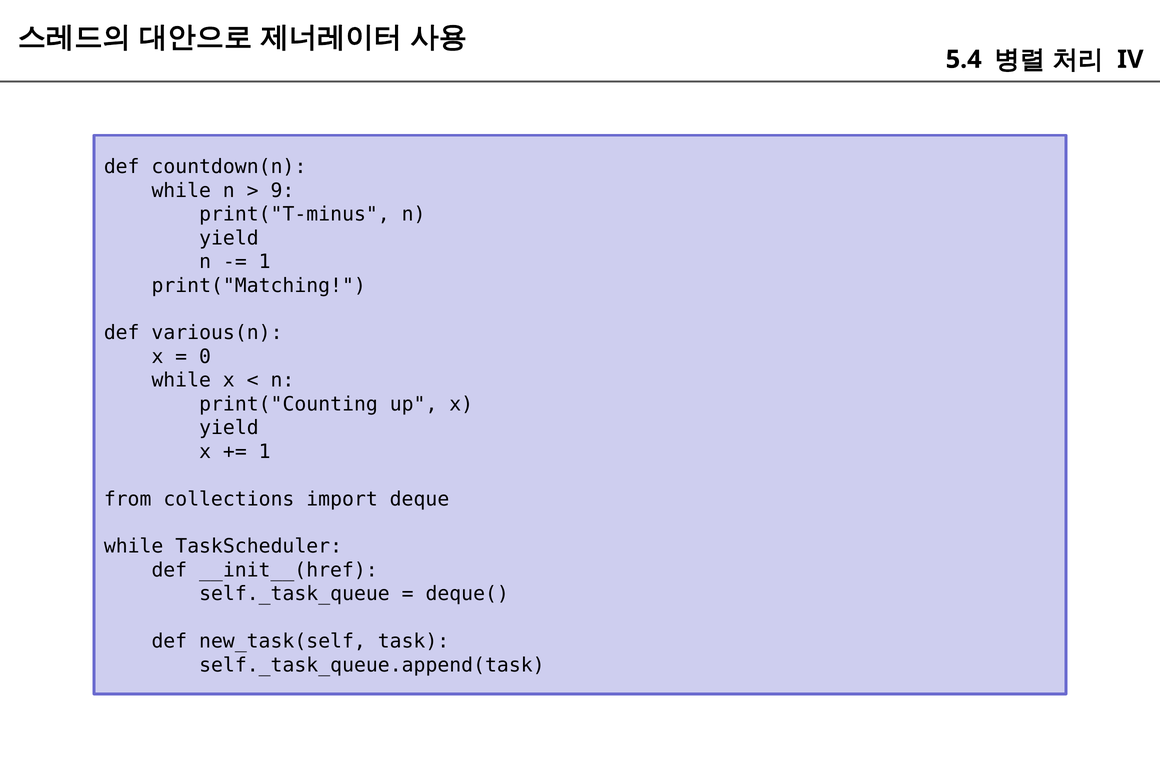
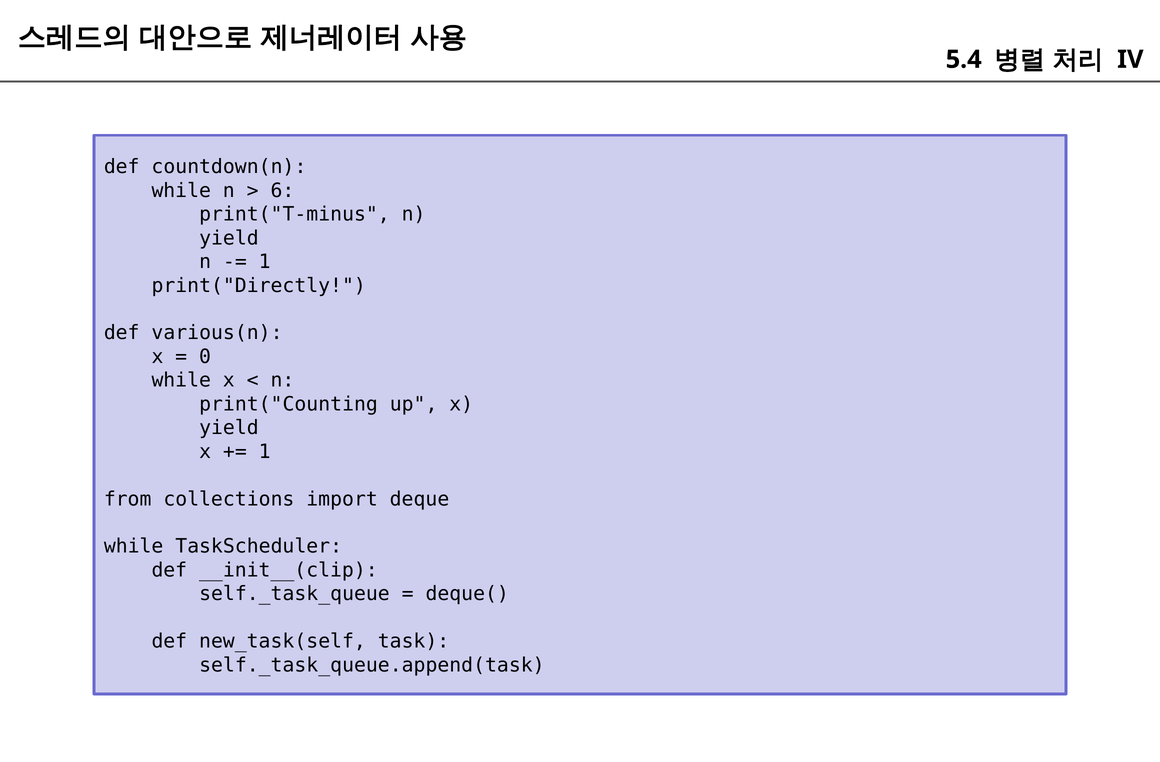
9: 9 -> 6 (282, 191)
print("Matching: print("Matching -> print("Directly (259, 285)
__init__(href: __init__(href -> __init__(clip (288, 570)
